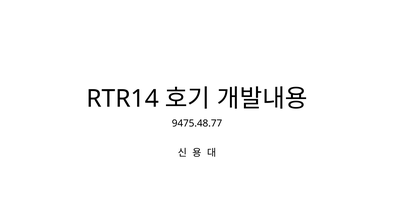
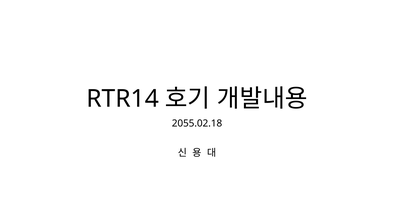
9475.48.77: 9475.48.77 -> 2055.02.18 (197, 123)
